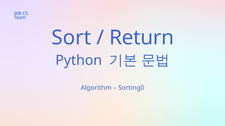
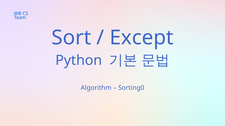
Return: Return -> Except (142, 38)
